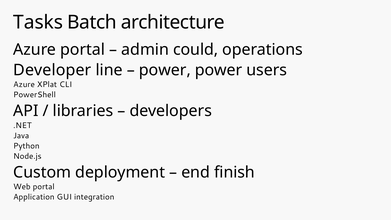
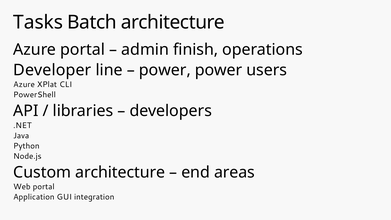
could: could -> finish (196, 50)
Custom deployment: deployment -> architecture (120, 172)
finish: finish -> areas (234, 172)
